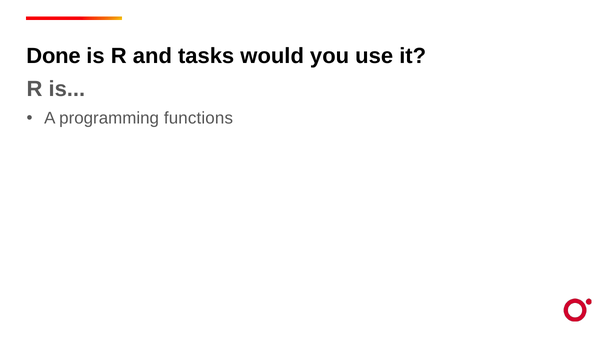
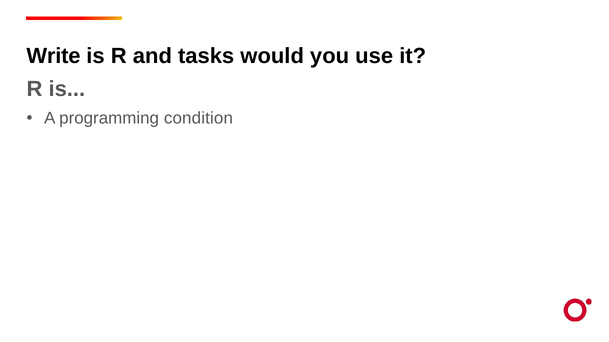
Done: Done -> Write (54, 56)
functions: functions -> condition (198, 118)
